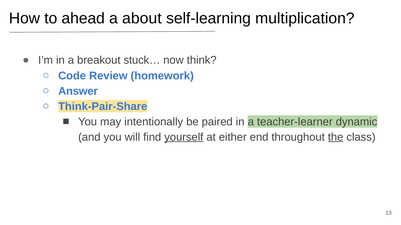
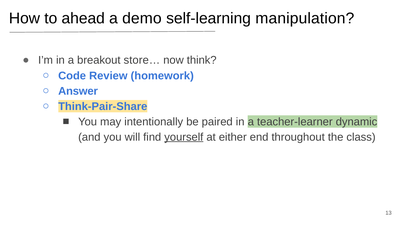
about: about -> demo (142, 18)
multiplication: multiplication -> manipulation (305, 18)
stuck…: stuck… -> store… (142, 60)
the underline: present -> none (336, 137)
